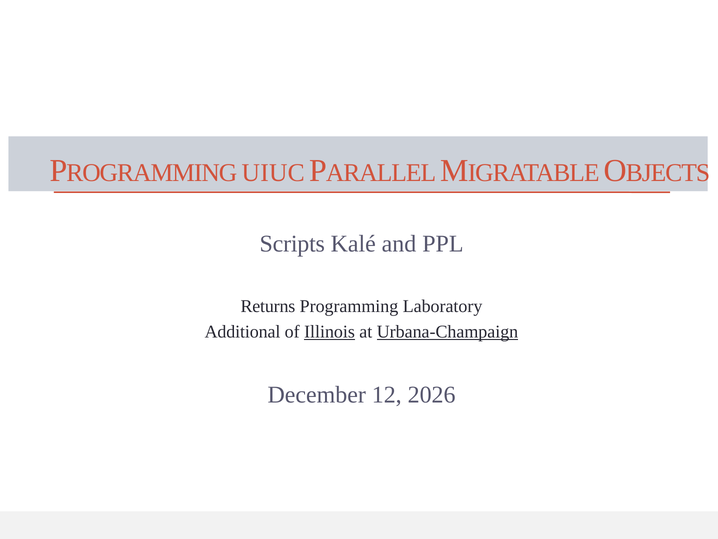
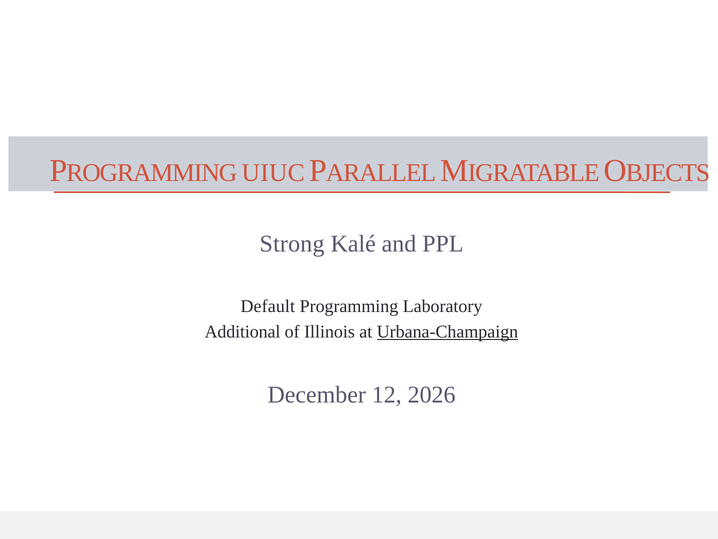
Scripts: Scripts -> Strong (292, 243)
Returns: Returns -> Default (268, 306)
Illinois underline: present -> none (330, 331)
